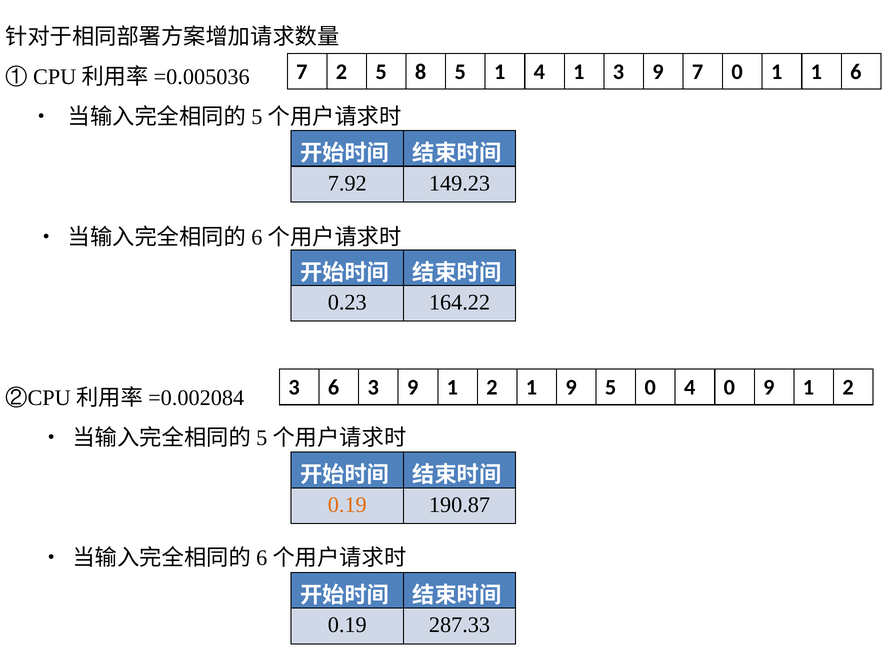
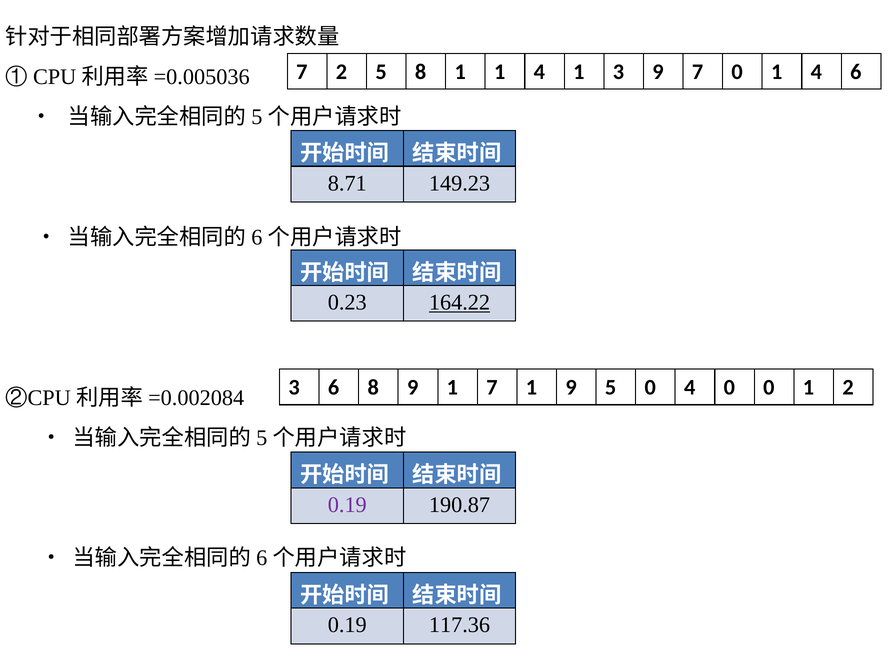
8 5: 5 -> 1 (460, 72)
0 1 1: 1 -> 4 (816, 72)
7.92: 7.92 -> 8.71 (347, 183)
164.22 underline: none -> present (460, 303)
6 3: 3 -> 8 (373, 388)
2: 2 -> 7 (492, 388)
0 9: 9 -> 0 (769, 388)
0.19 colour: orange -> purple (347, 505)
287.33: 287.33 -> 117.36 (460, 625)
